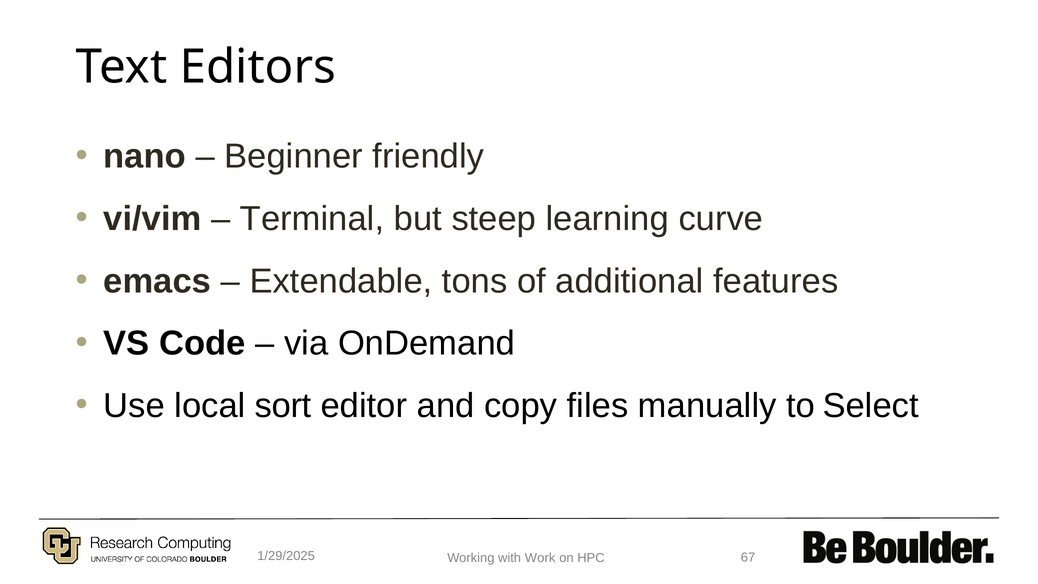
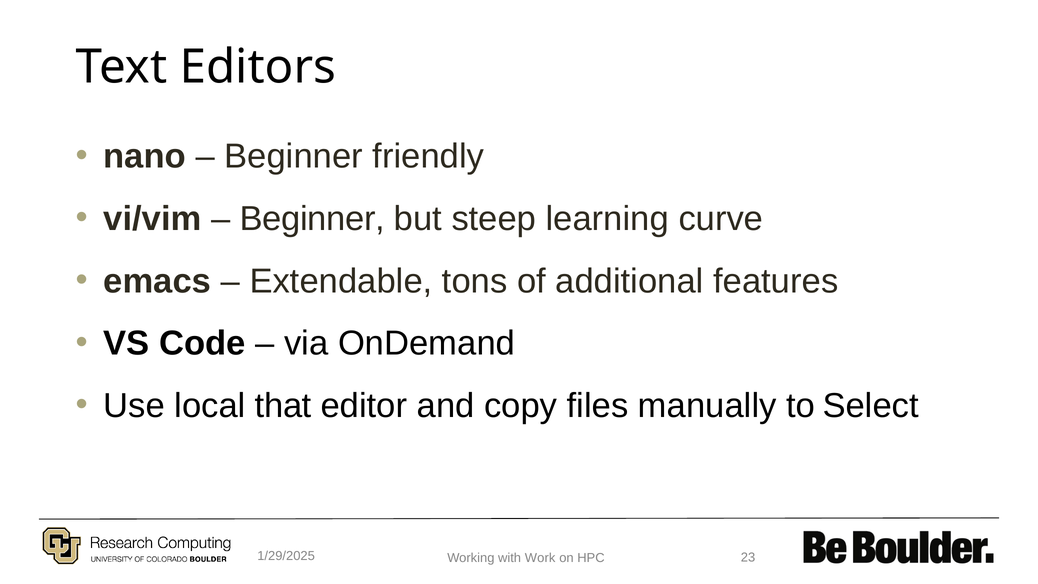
Terminal: Terminal -> Beginner (312, 219)
sort: sort -> that (283, 406)
67: 67 -> 23 (748, 558)
